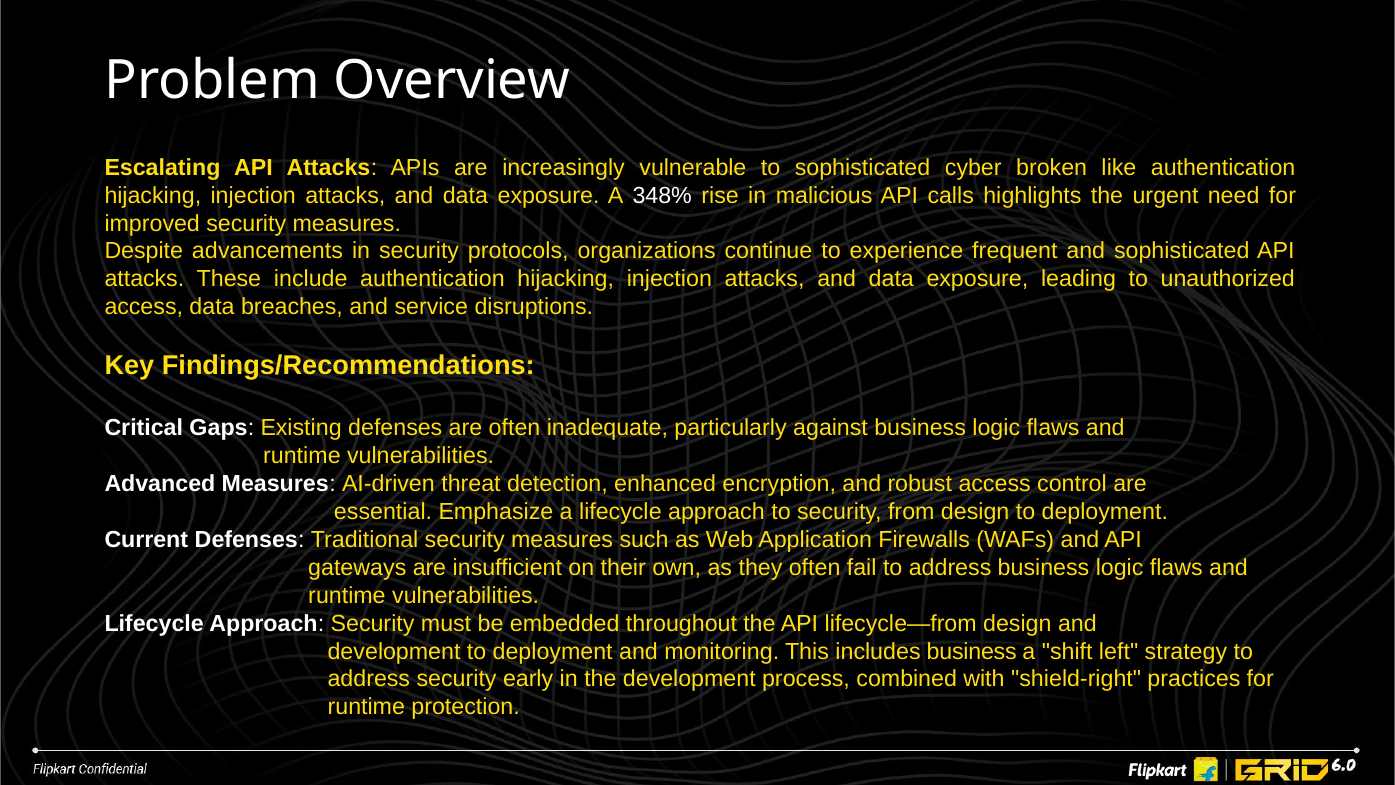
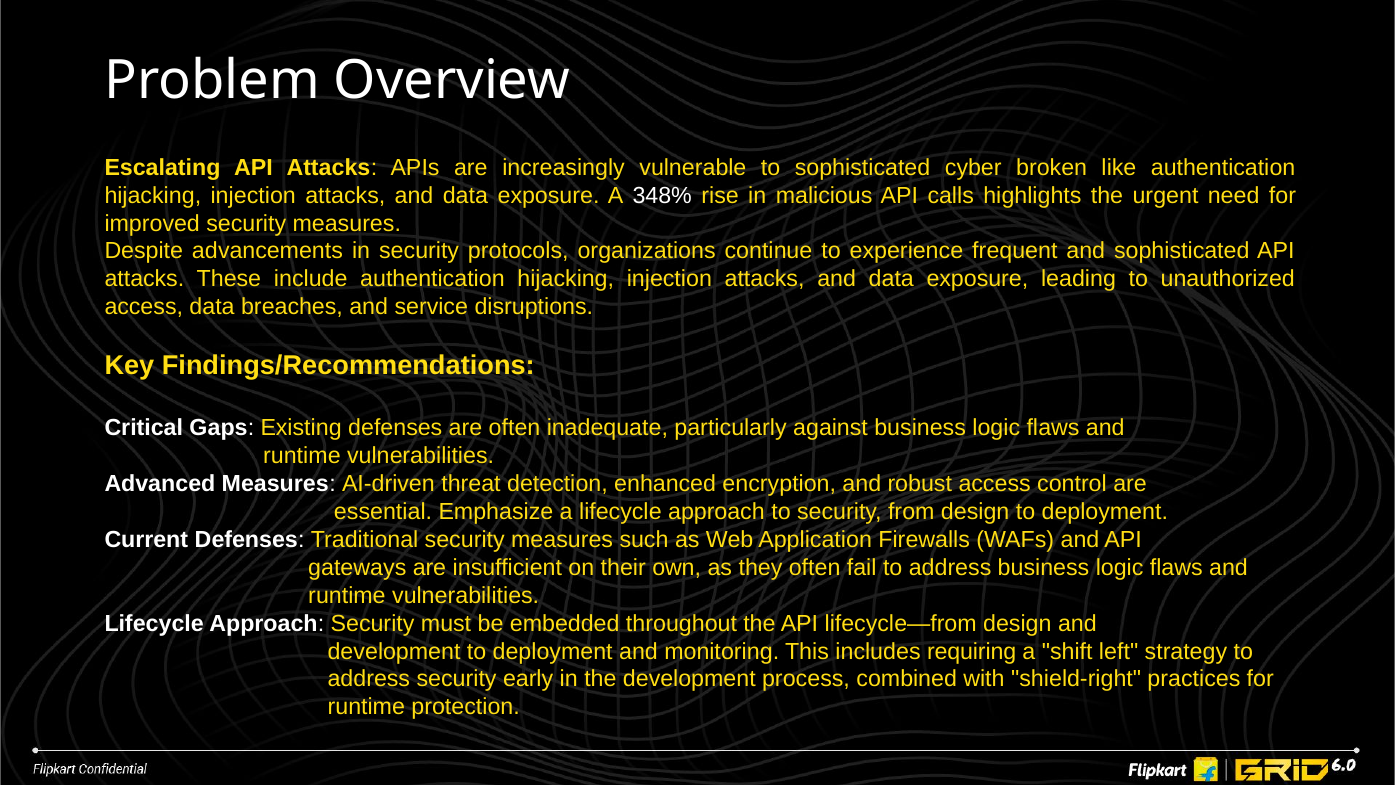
includes business: business -> requiring (972, 651)
